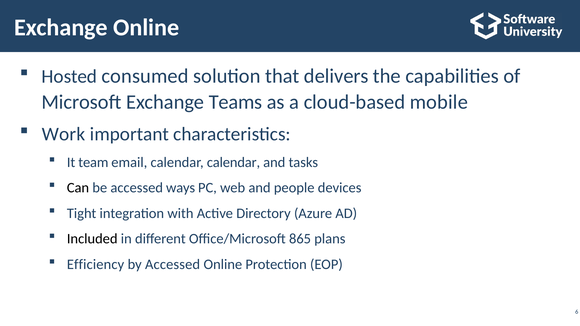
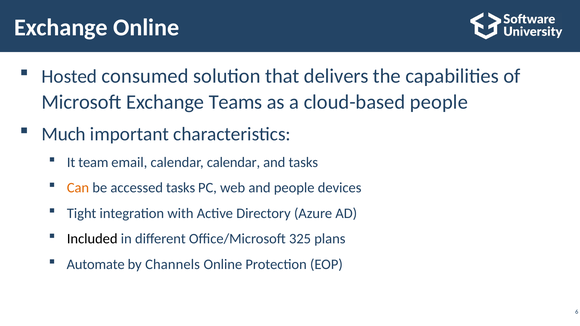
cloud-based mobile: mobile -> people (439, 102)
Work: Work -> Much (64, 134)
Can colour: black -> orange (78, 188)
accessed ways: ways -> tasks (181, 188)
865: 865 -> 325 (300, 239)
Efficiency: Efficiency -> Automate (96, 265)
by Accessed: Accessed -> Channels (173, 265)
